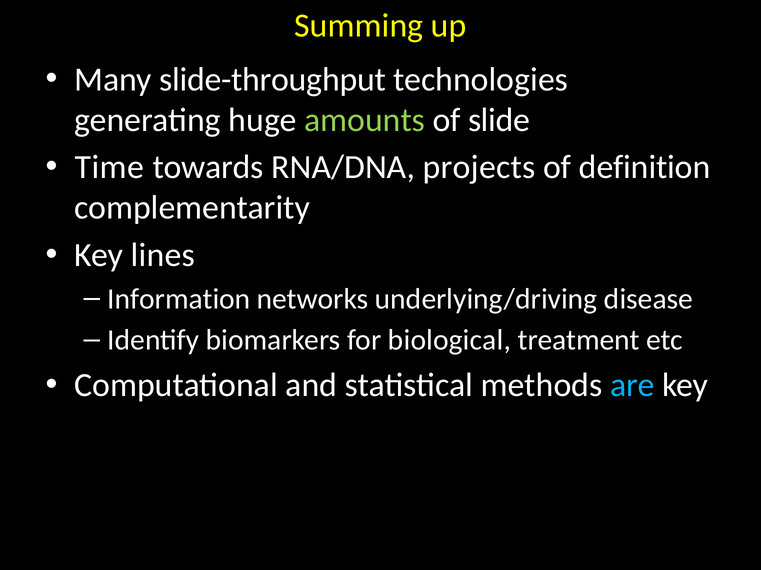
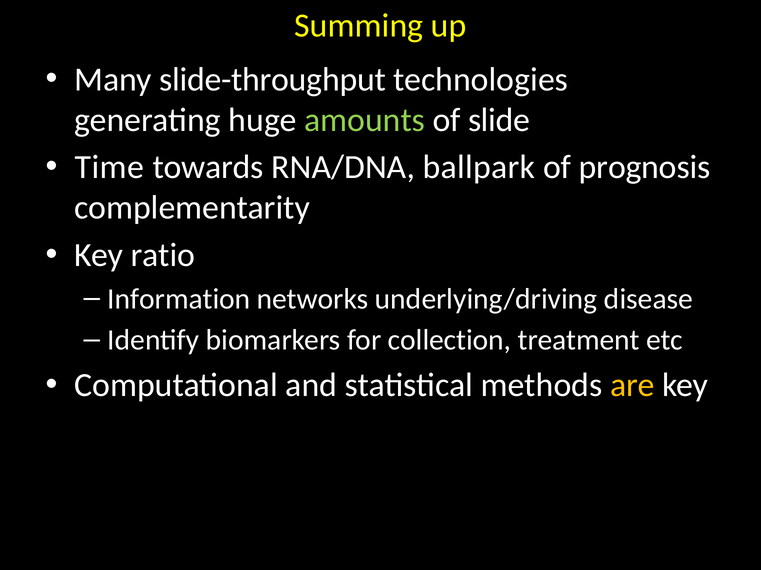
projects: projects -> ballpark (479, 168)
definition: definition -> prognosis (645, 168)
lines: lines -> ratio (163, 255)
biological: biological -> collection (450, 341)
are colour: light blue -> yellow (632, 386)
